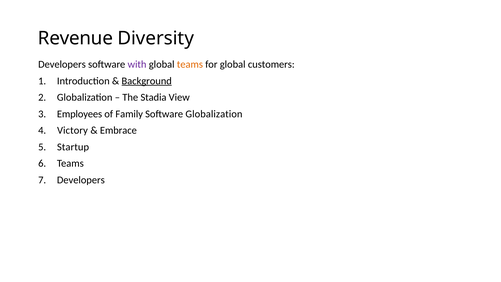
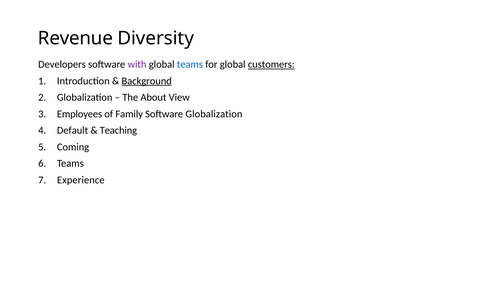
teams colour: orange -> blue (190, 64)
customers underline: none -> present (271, 64)
Stadia: Stadia -> About (153, 97)
Victory: Victory -> Default (73, 130)
Embrace: Embrace -> Teaching (118, 130)
Startup: Startup -> Coming (73, 147)
Developers: Developers -> Experience (81, 180)
